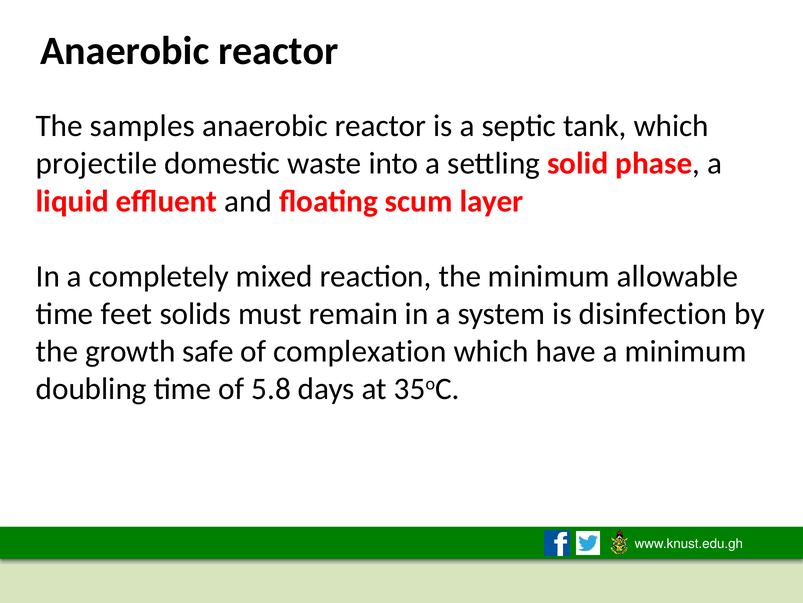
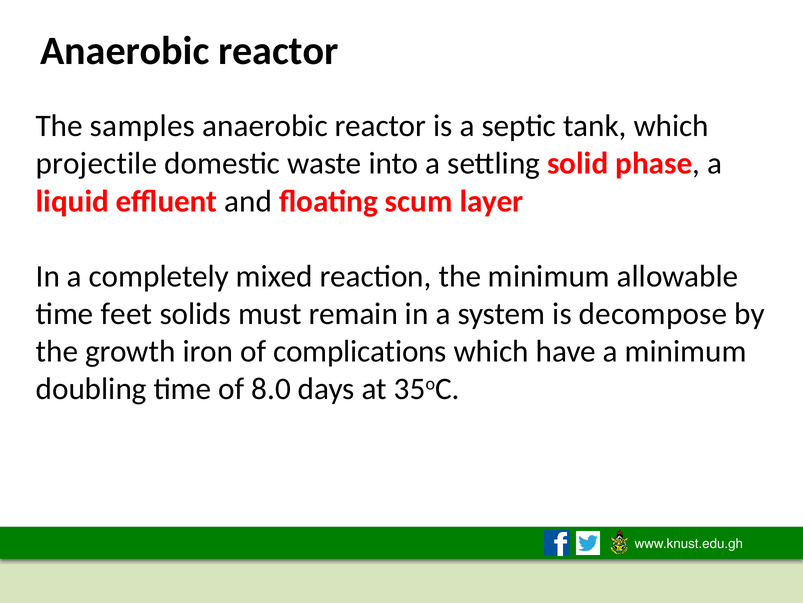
disinfection: disinfection -> decompose (653, 313)
safe: safe -> iron (208, 351)
complexation: complexation -> complications (360, 351)
5.8: 5.8 -> 8.0 (271, 388)
